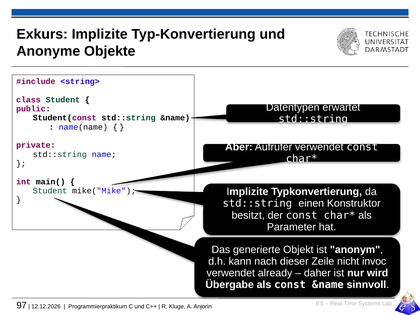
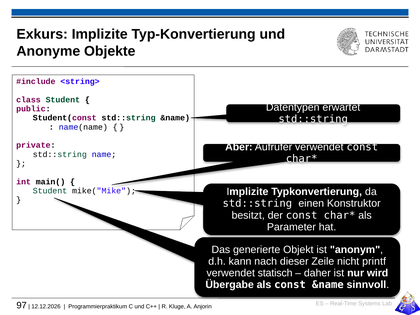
invoc: invoc -> printf (374, 261)
already: already -> statisch (275, 273)
